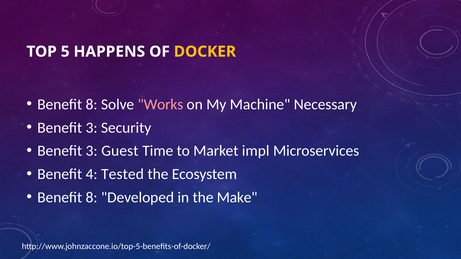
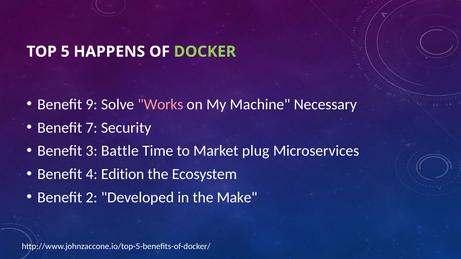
DOCKER colour: yellow -> light green (205, 52)
8: 8 -> 9 (92, 105)
3: 3 -> 7 (92, 128)
Guest: Guest -> Battle (120, 151)
impl: impl -> plug (256, 151)
Tested: Tested -> Edition (123, 174)
8: 8 -> 2 (92, 198)
